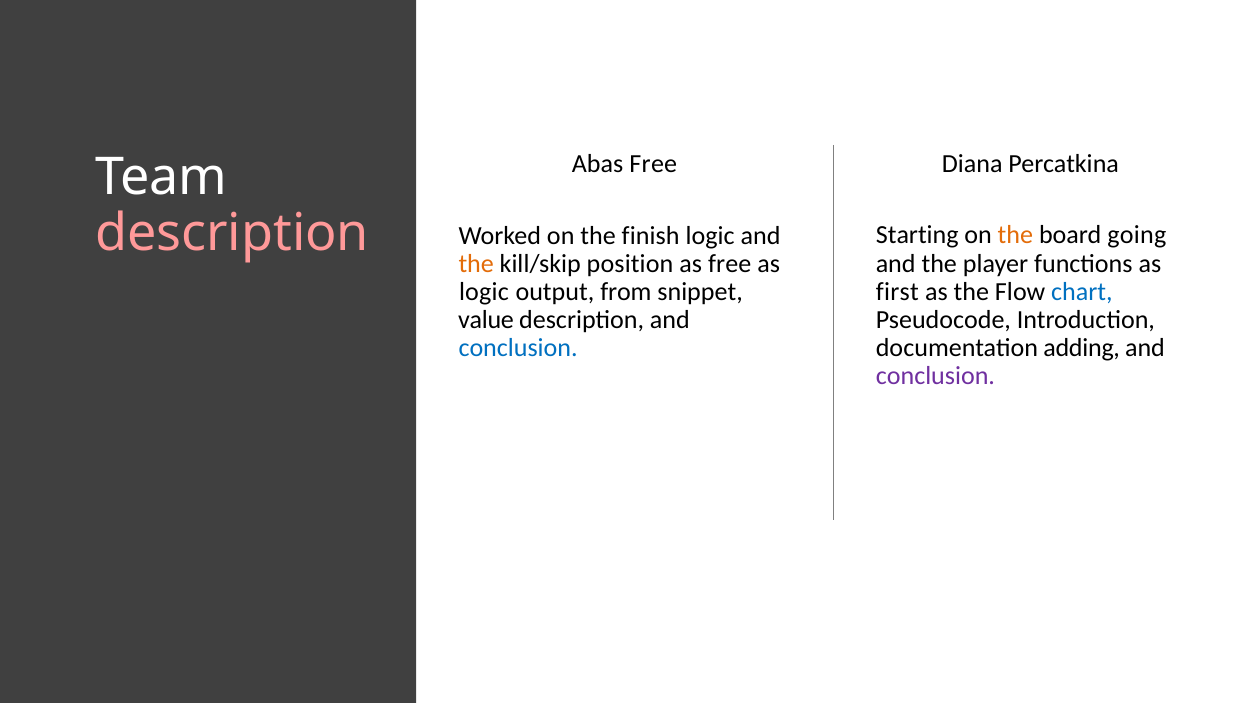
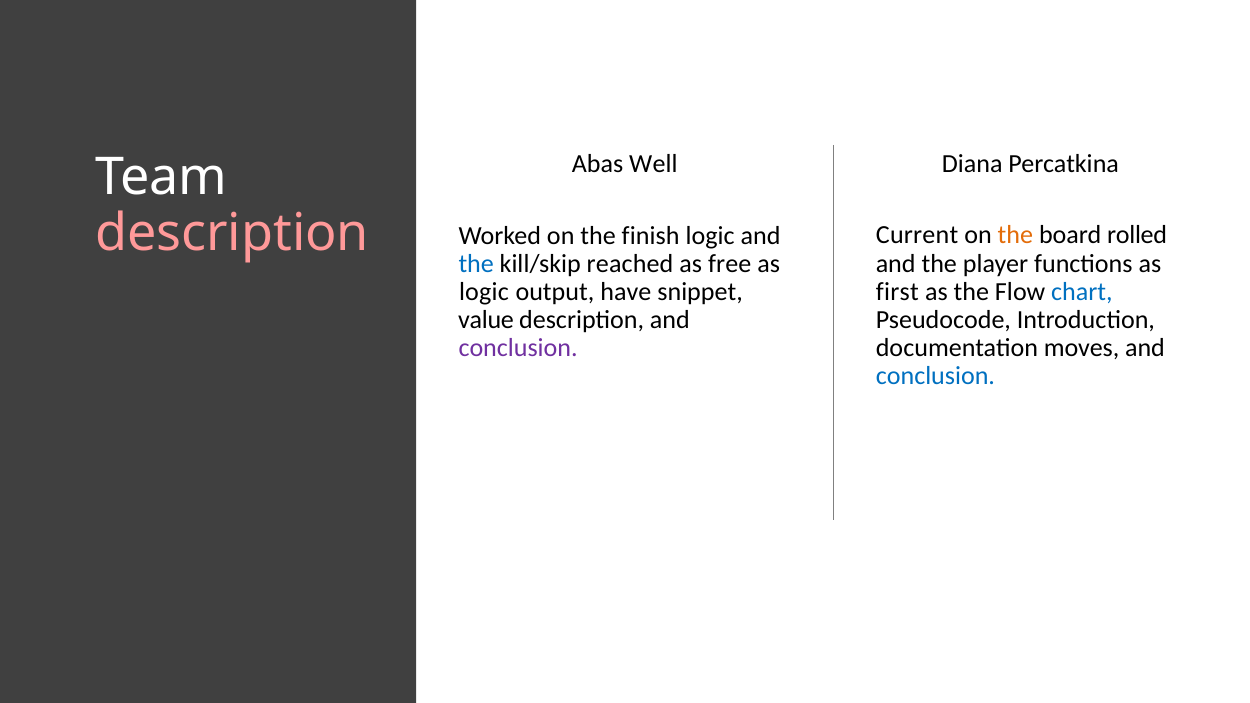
Abas Free: Free -> Well (653, 163)
Starting: Starting -> Current (917, 235)
going: going -> rolled (1137, 235)
the colour: orange -> blue (476, 264)
position: position -> reached (630, 264)
from: from -> have (626, 292)
conclusion colour: blue -> purple (518, 348)
adding: adding -> moves (1082, 348)
conclusion colour: purple -> blue (935, 376)
